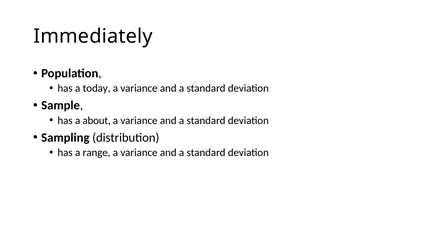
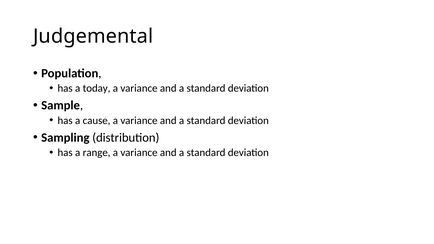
Immediately: Immediately -> Judgemental (93, 36)
about: about -> cause (97, 121)
